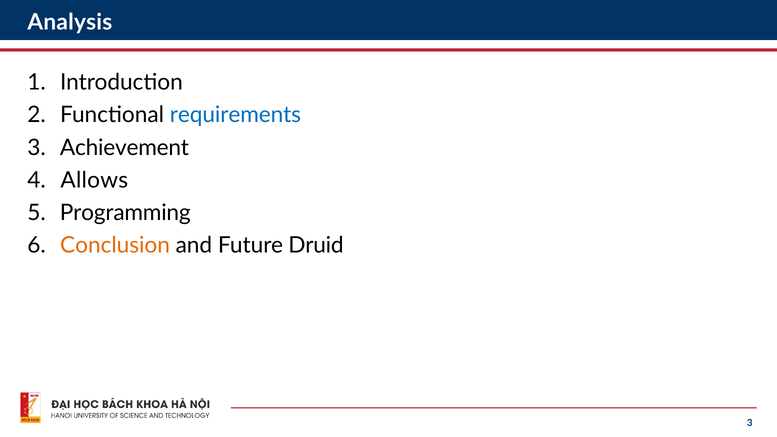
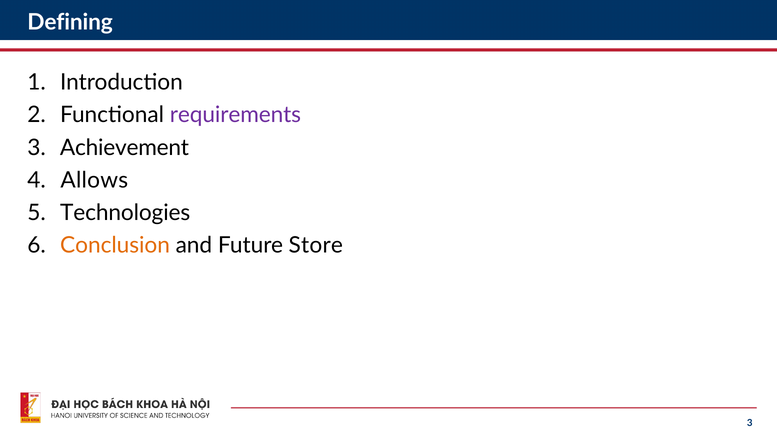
Analysis: Analysis -> Defining (70, 22)
requirements colour: blue -> purple (235, 115)
Programming: Programming -> Technologies (125, 213)
Druid: Druid -> Store (316, 245)
